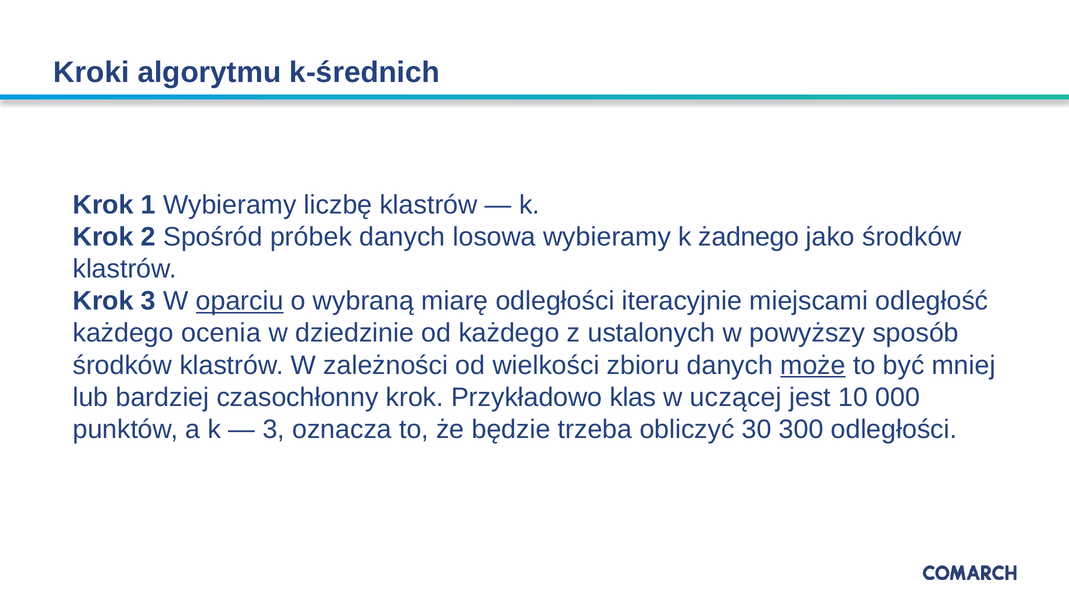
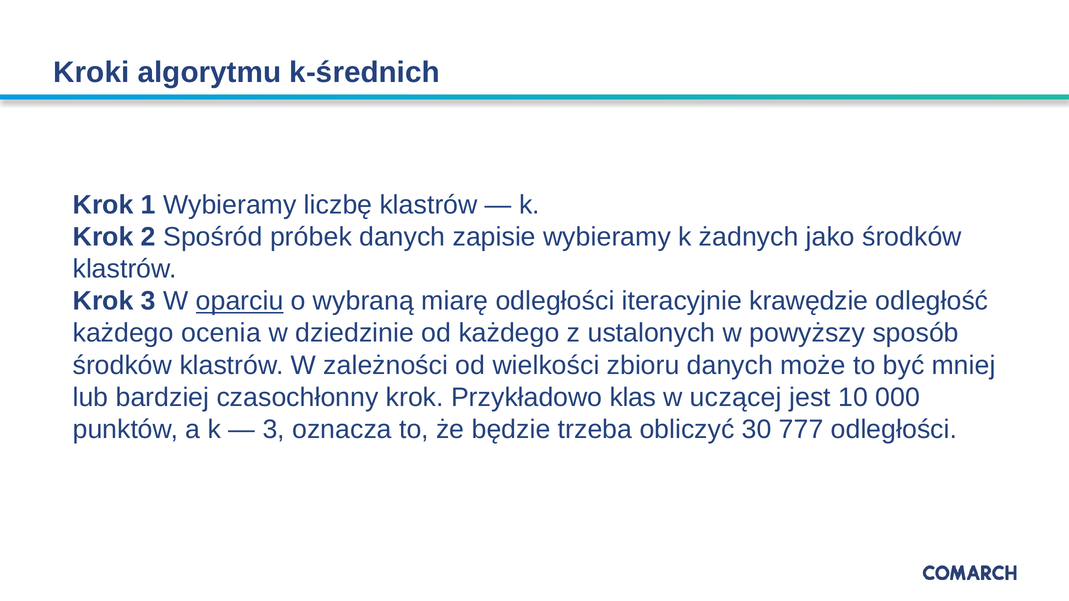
losowa: losowa -> zapisie (494, 237)
żadnego: żadnego -> żadnych (749, 237)
miejscami: miejscami -> krawędzie (809, 301)
może underline: present -> none (813, 365)
300: 300 -> 777 (801, 430)
